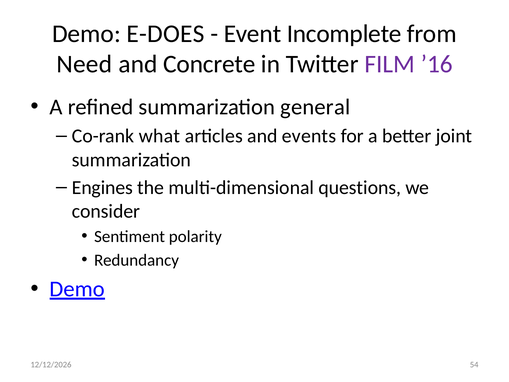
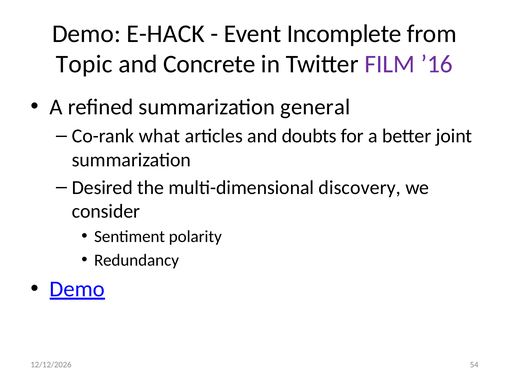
E-DOES: E-DOES -> E-HACK (166, 34)
Need: Need -> Topic (84, 64)
events: events -> doubts (309, 136)
Engines: Engines -> Desired (102, 187)
questions: questions -> discovery (360, 187)
